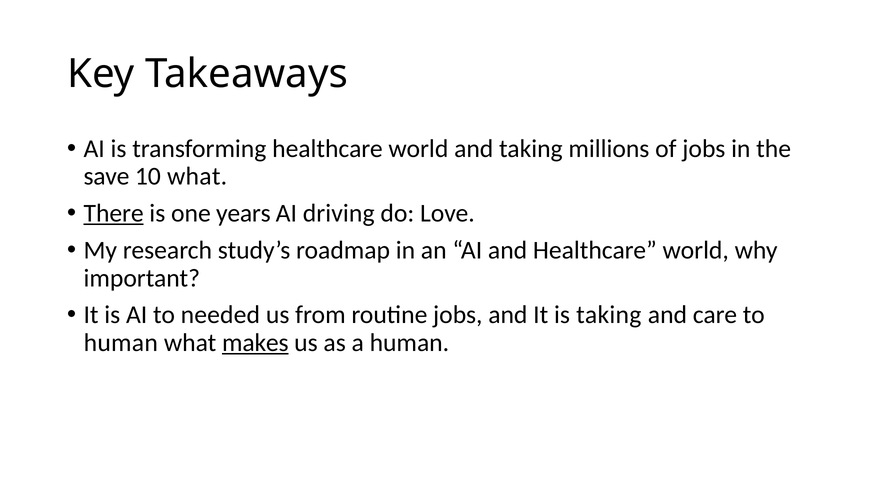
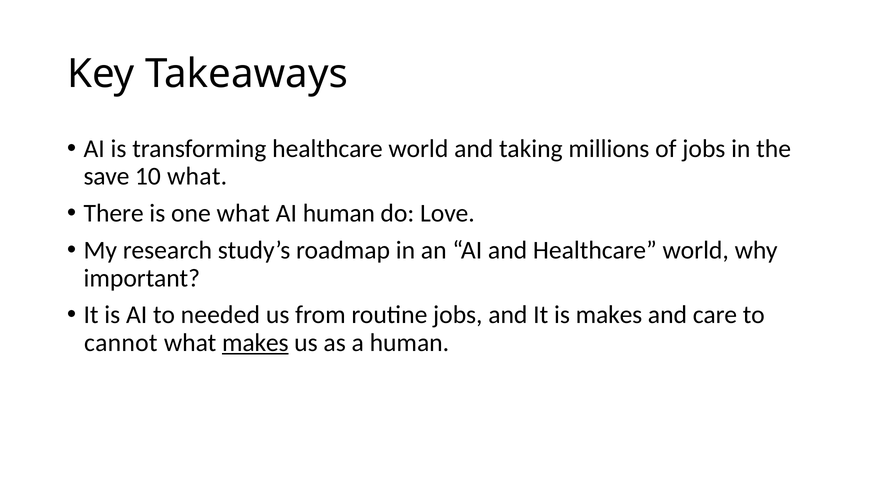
There underline: present -> none (114, 213)
one years: years -> what (243, 213)
AI driving: driving -> human (339, 213)
is taking: taking -> makes (609, 315)
human: human -> cannot (121, 343)
